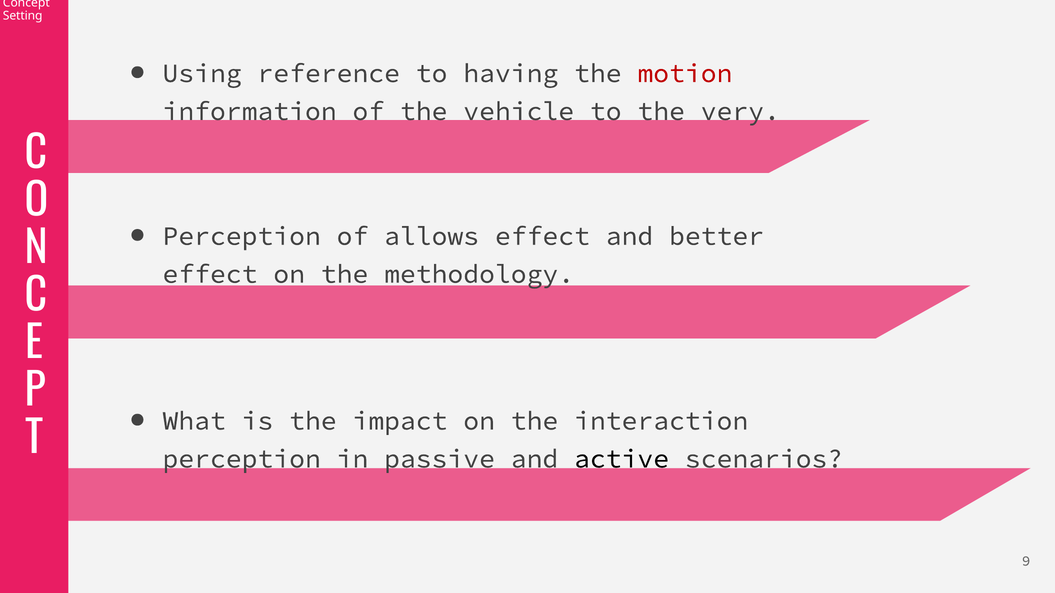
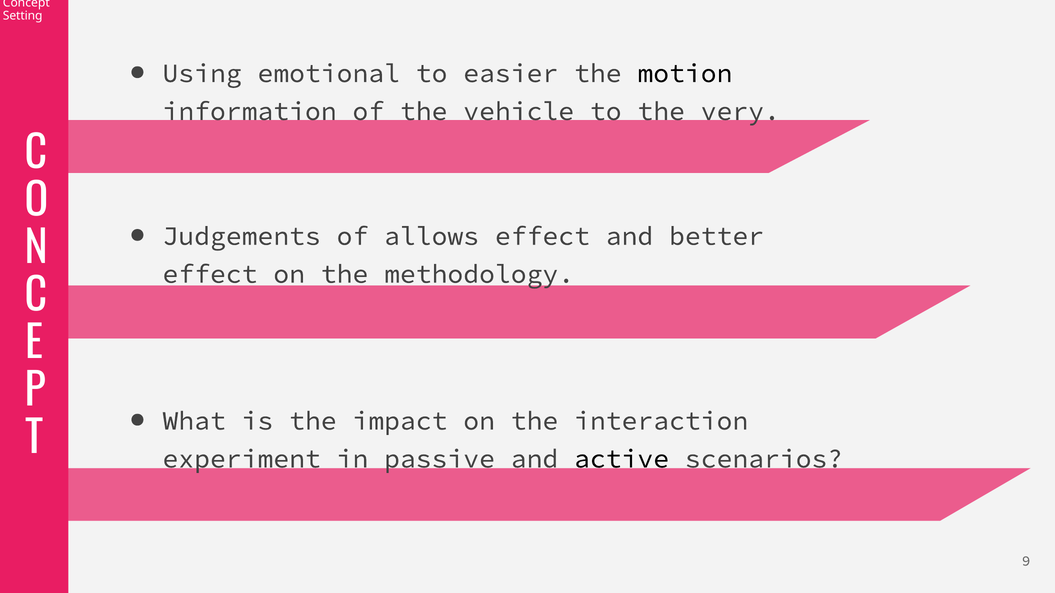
reference: reference -> emotional (329, 73)
having: having -> easier (511, 73)
motion colour: red -> black (685, 73)
Perception: Perception -> Judgements (242, 236)
perception: perception -> experiment (242, 459)
